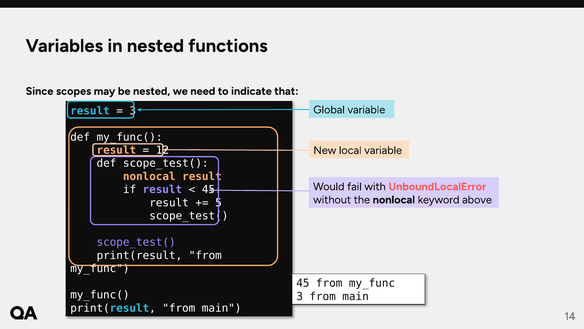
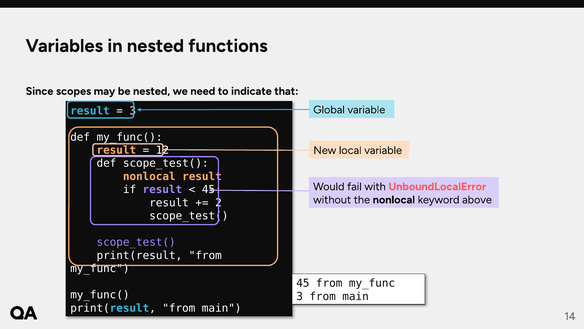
5: 5 -> 2 (218, 203)
